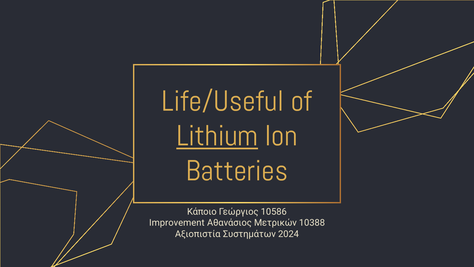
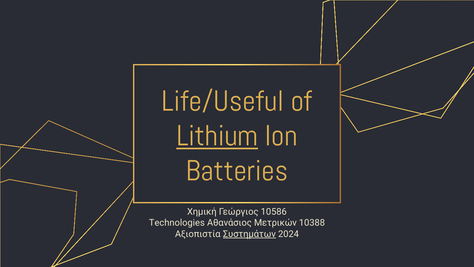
Κάποιο: Κάποιο -> Χημική (202, 212)
Improvement: Improvement -> Technologies (177, 223)
Συστημάτων underline: none -> present (249, 234)
